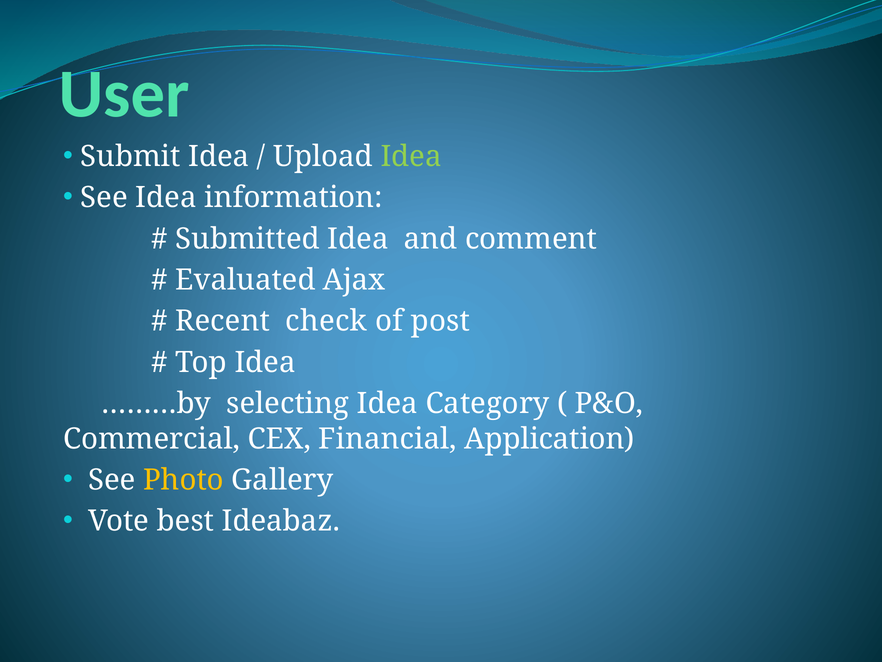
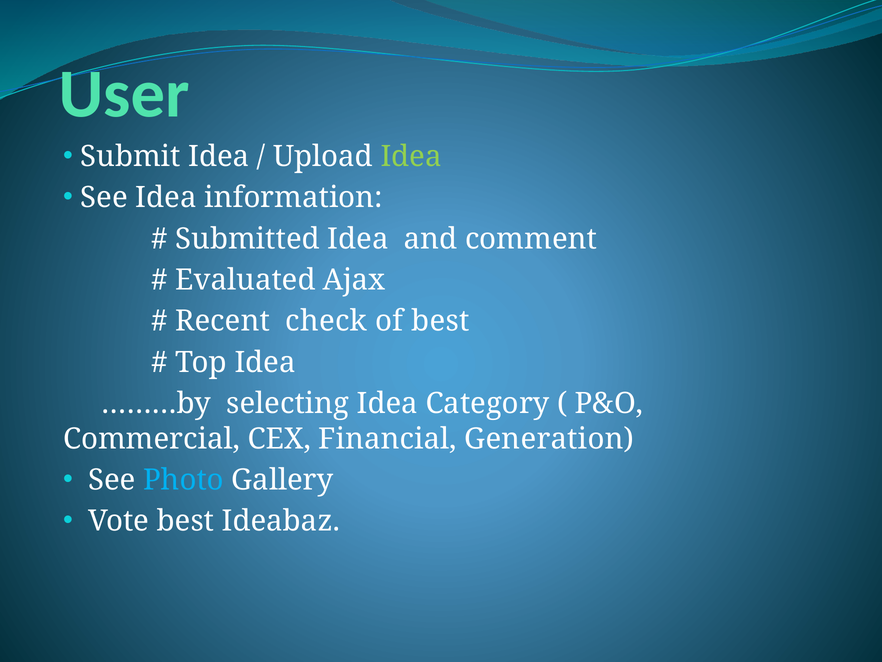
of post: post -> best (440, 321)
Application: Application -> Generation (549, 439)
Photo colour: yellow -> light blue (184, 480)
